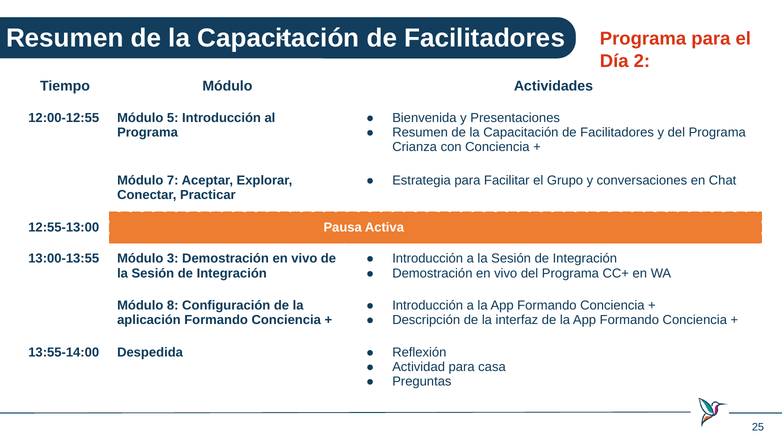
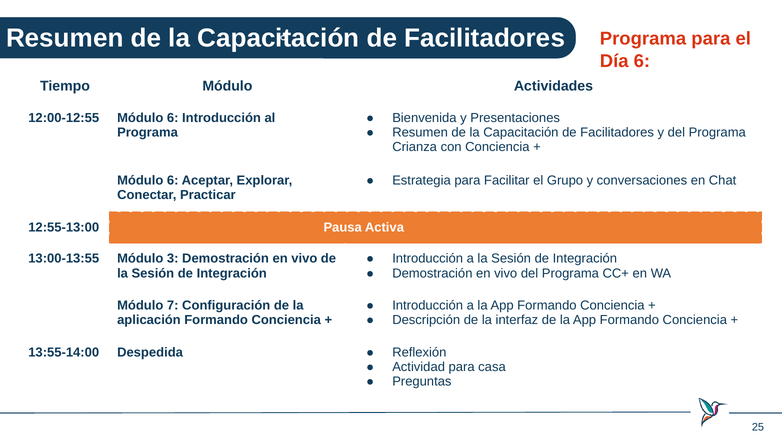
Día 2: 2 -> 6 (642, 61)
12:00-12:55 Módulo 5: 5 -> 6 (173, 118)
7: 7 -> 6 (173, 180)
8: 8 -> 7 (173, 306)
